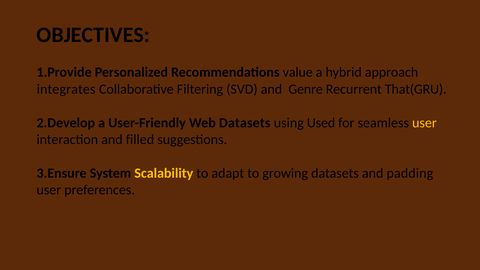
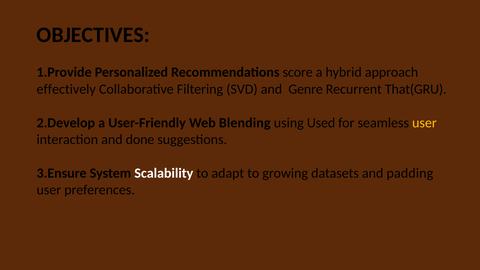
value: value -> score (298, 72)
integrates: integrates -> effectively (66, 89)
Web Datasets: Datasets -> Blending (245, 123)
filled: filled -> done (140, 140)
Scalability colour: yellow -> white (164, 173)
